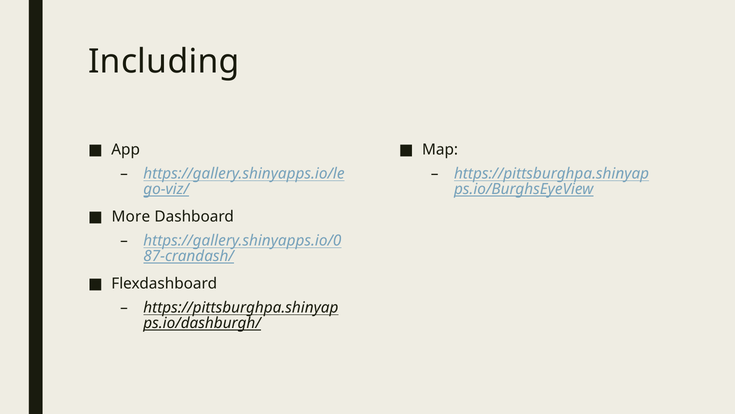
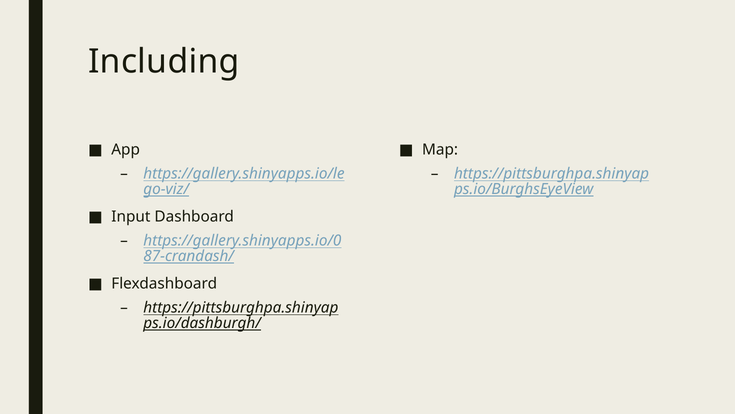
More: More -> Input (131, 216)
